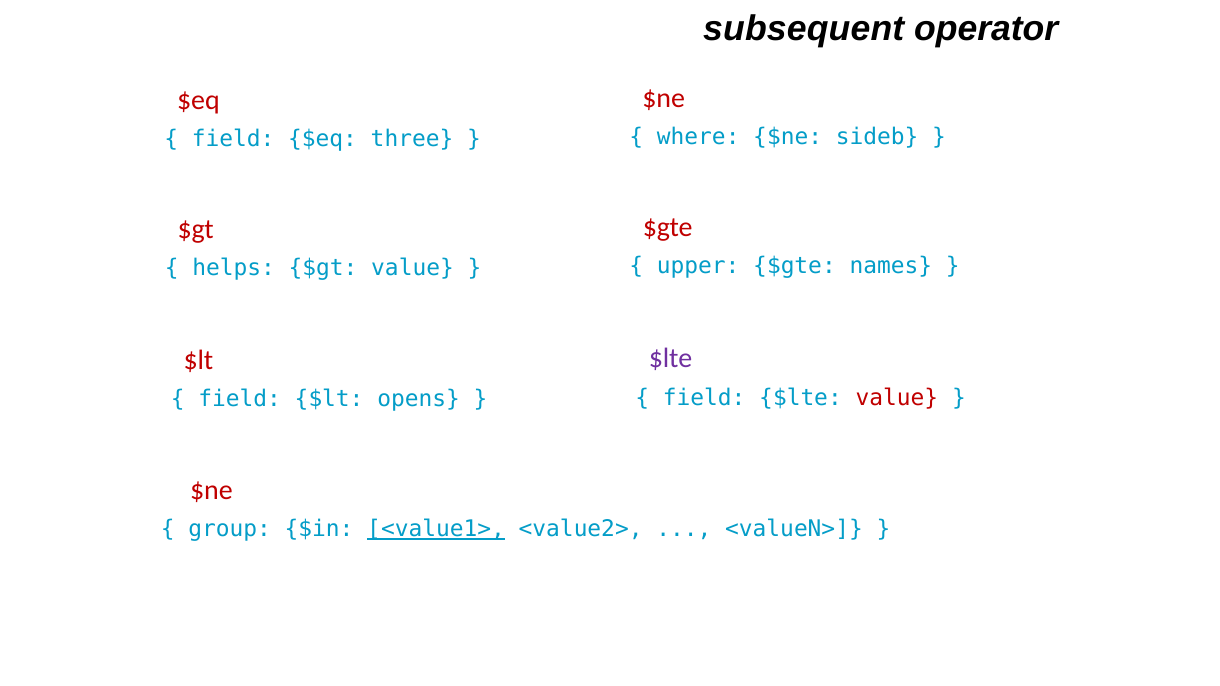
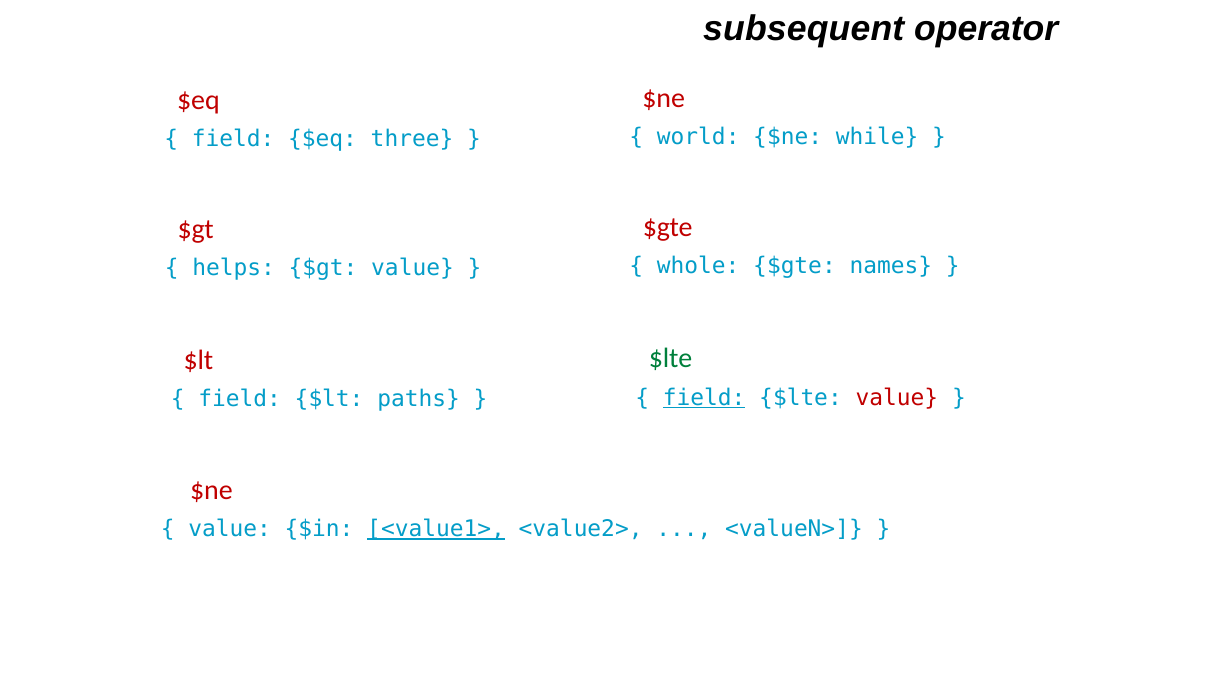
where: where -> world (698, 138)
sideb: sideb -> while (877, 138)
upper: upper -> whole (698, 266)
$lte colour: purple -> green (671, 359)
field underline: none -> present (704, 398)
opens: opens -> paths (419, 400)
group: group -> value (230, 529)
